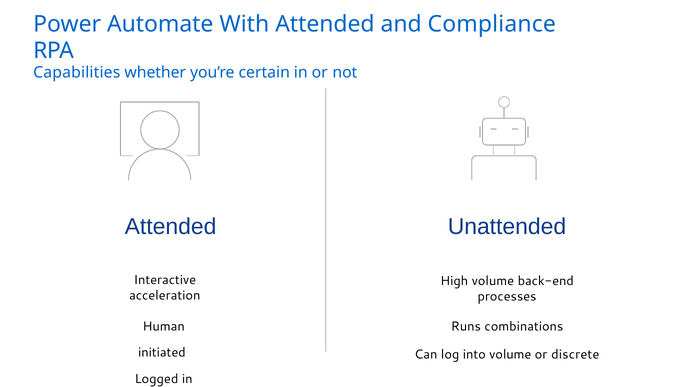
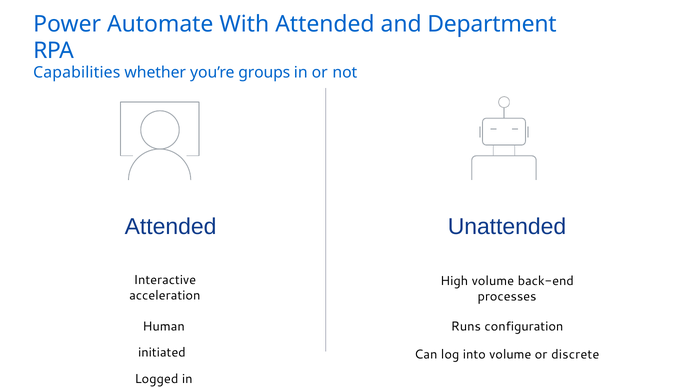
Compliance: Compliance -> Department (492, 24)
certain: certain -> groups (264, 73)
combinations: combinations -> configuration (524, 327)
